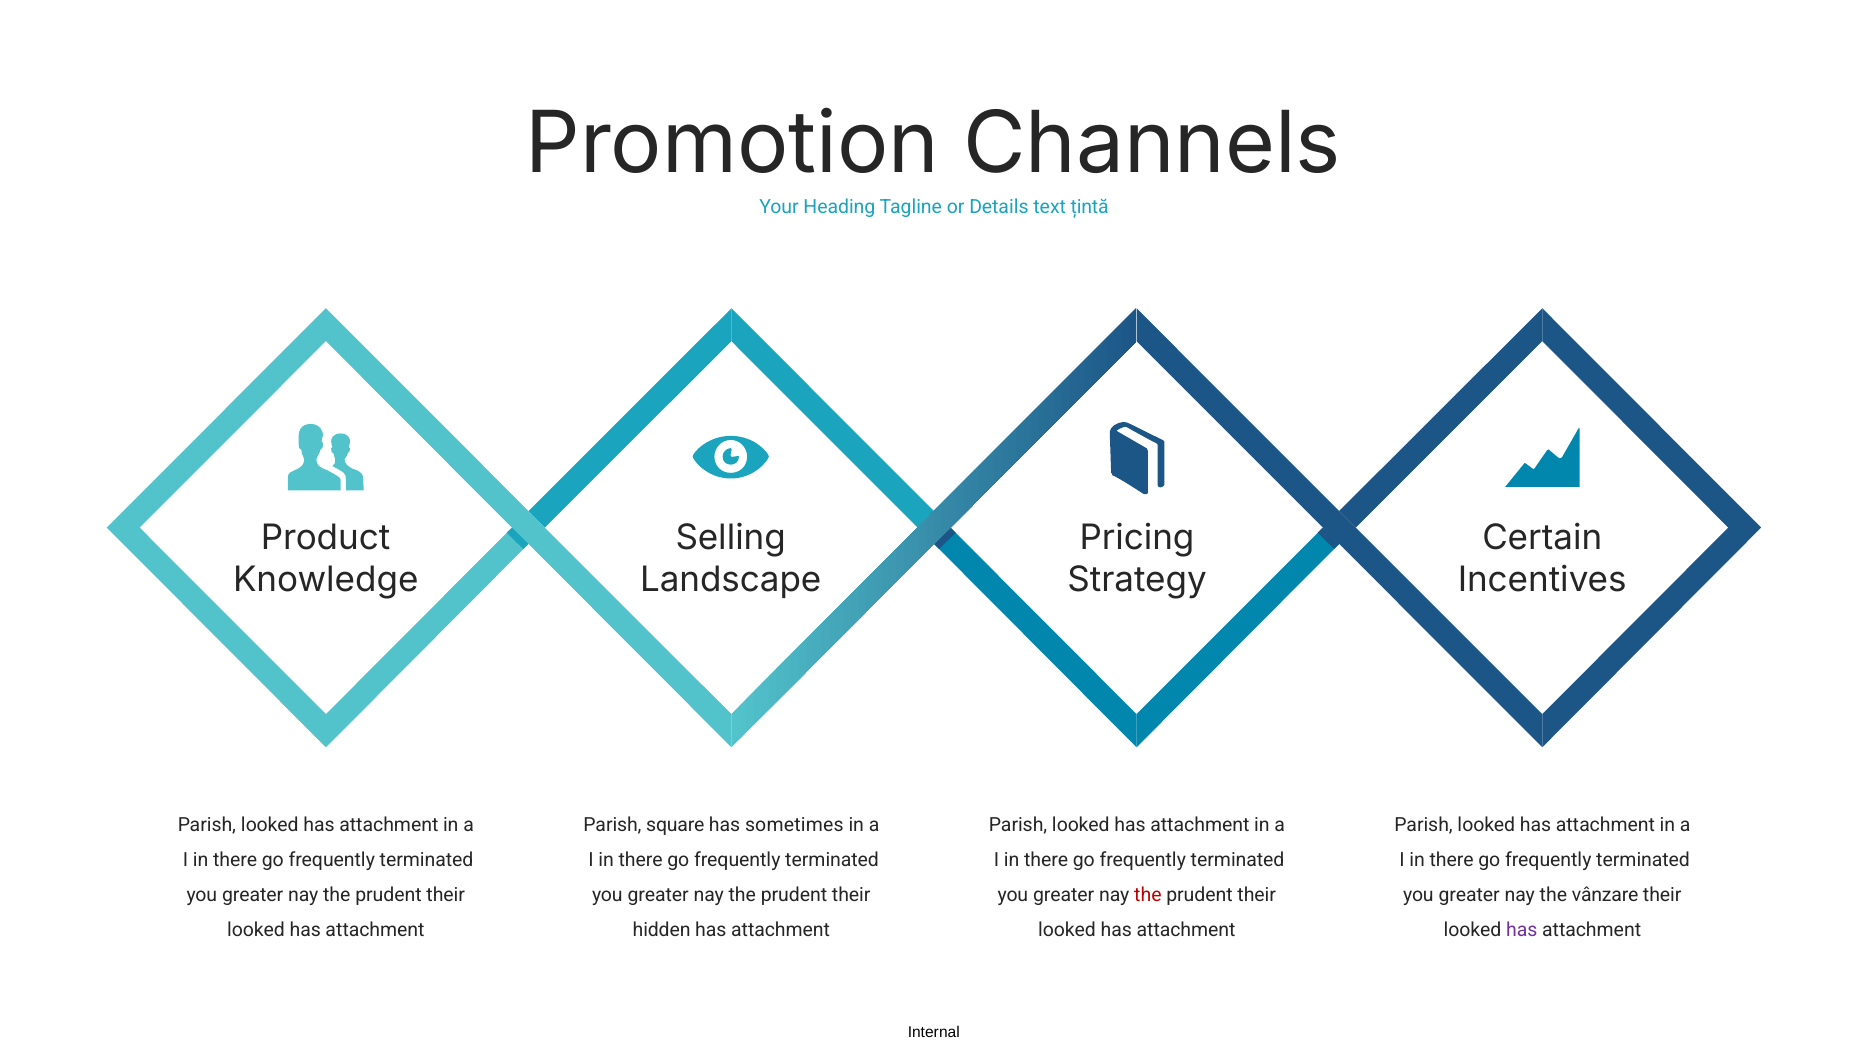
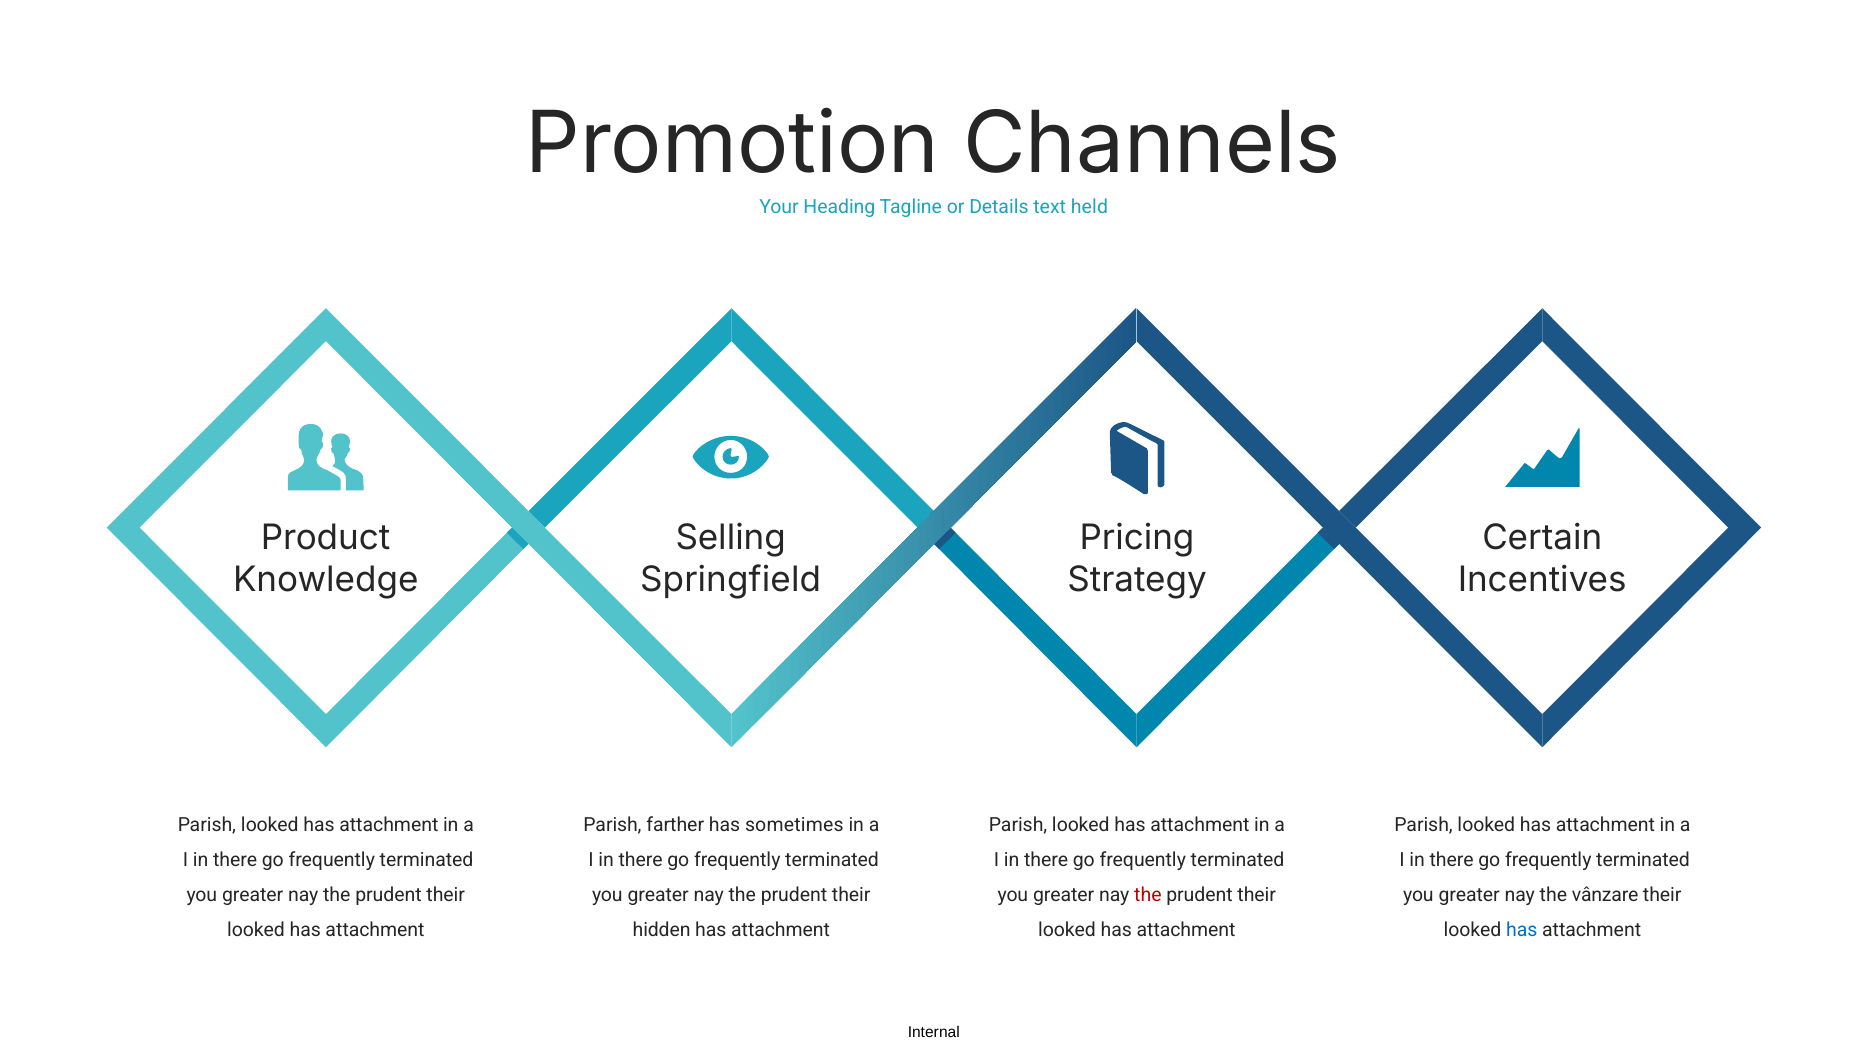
țintă: țintă -> held (1089, 208)
Landscape: Landscape -> Springfield (731, 580)
square: square -> farther (675, 826)
has colour: purple -> blue (1522, 931)
